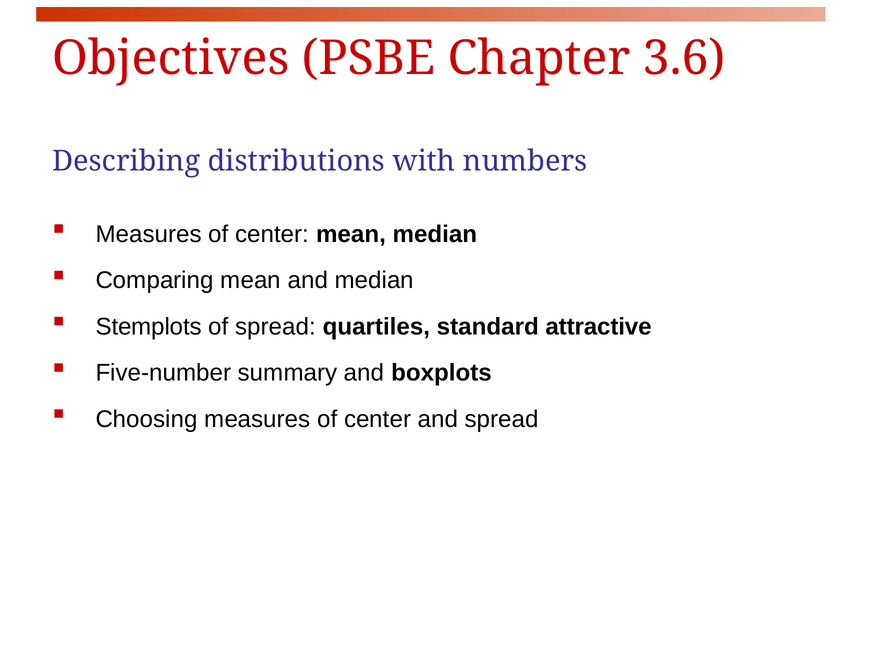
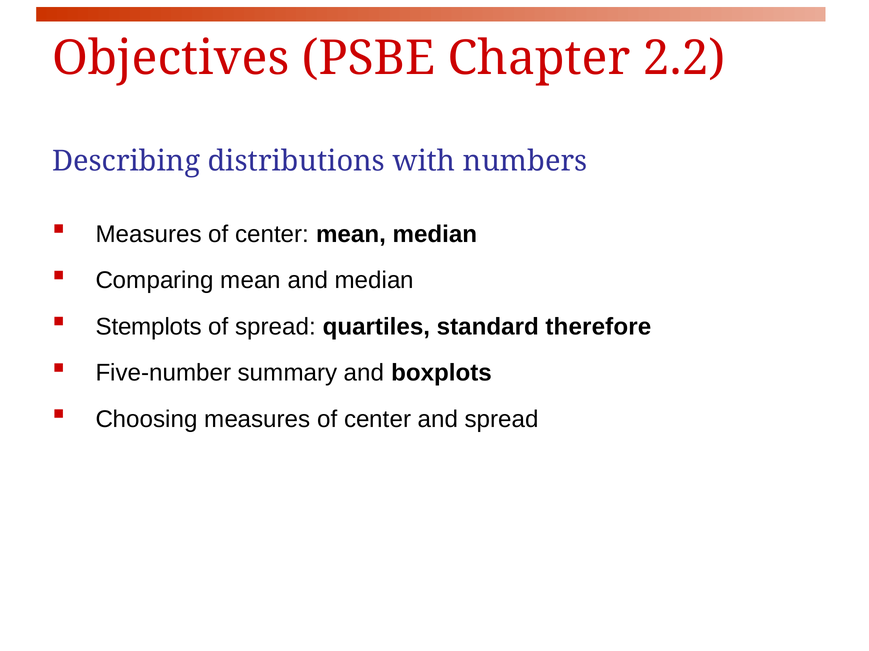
3.6: 3.6 -> 2.2 (684, 58)
attractive: attractive -> therefore (598, 327)
